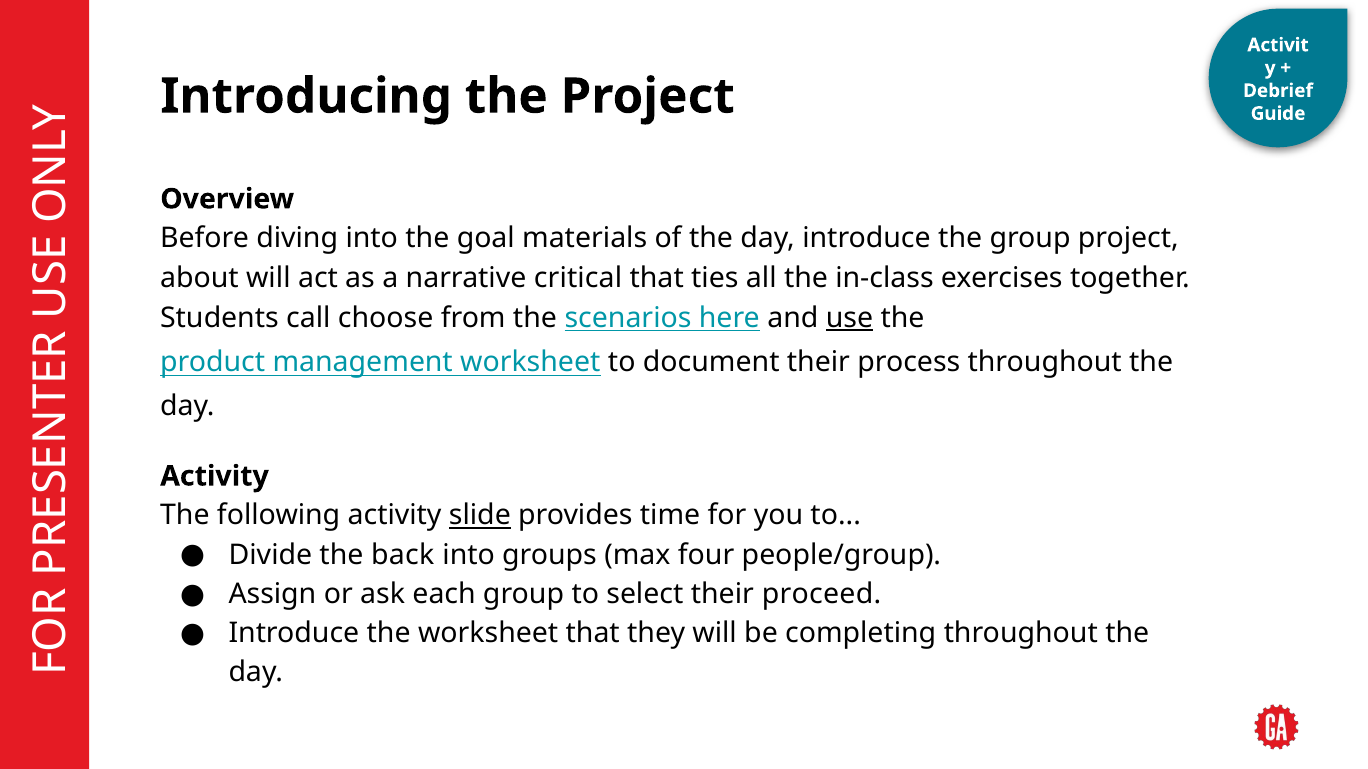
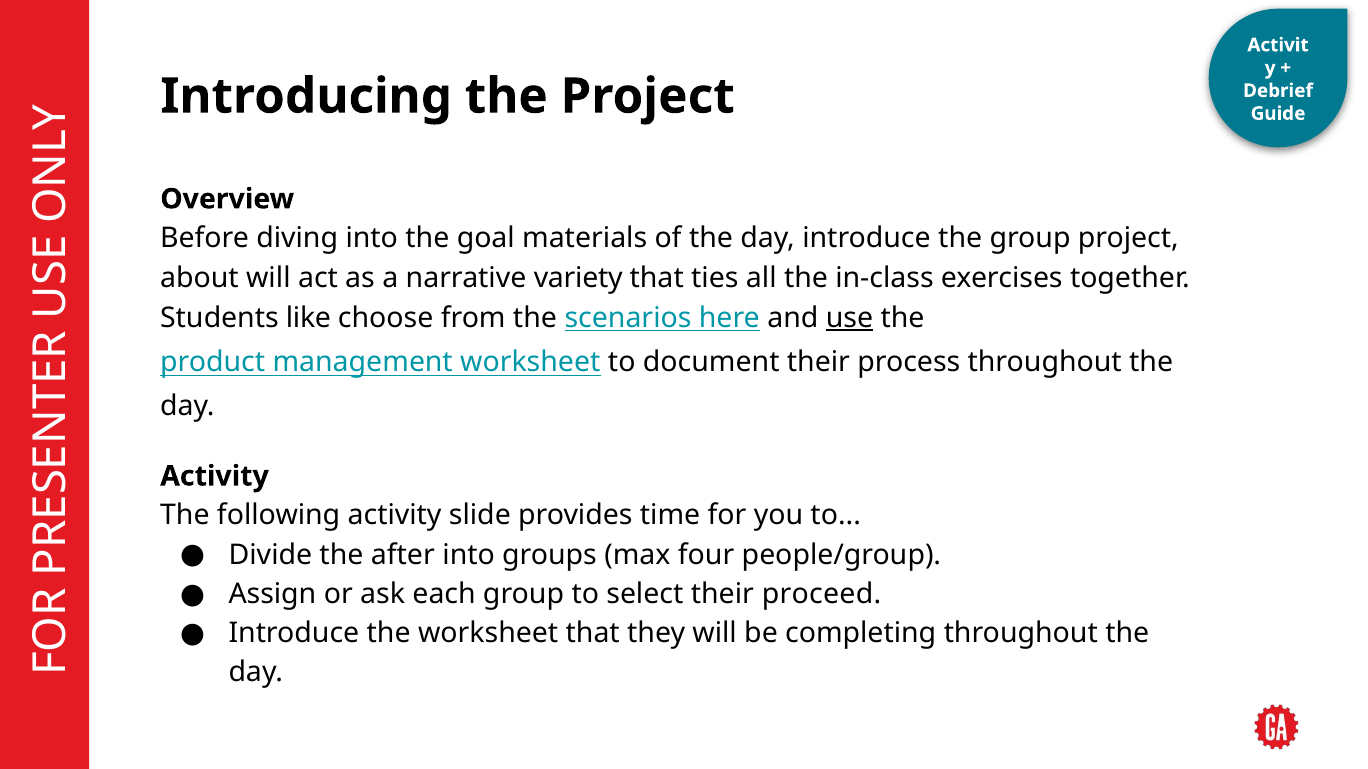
critical: critical -> variety (578, 278)
call: call -> like (308, 318)
slide underline: present -> none (480, 516)
back: back -> after (403, 555)
